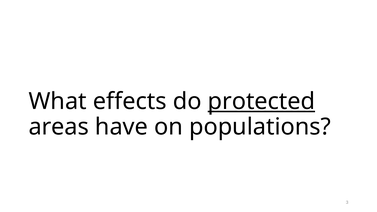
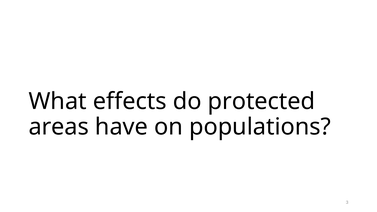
protected underline: present -> none (261, 101)
